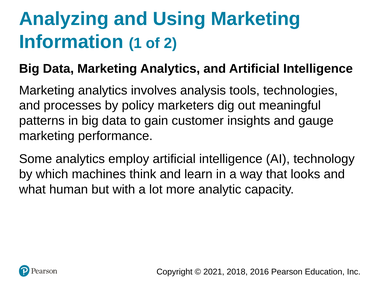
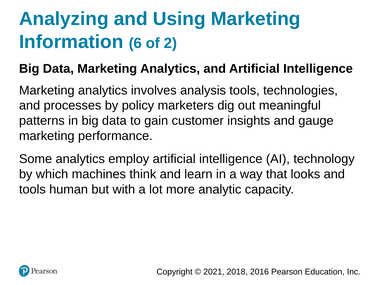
1: 1 -> 6 (135, 43)
what: what -> tools (32, 189)
